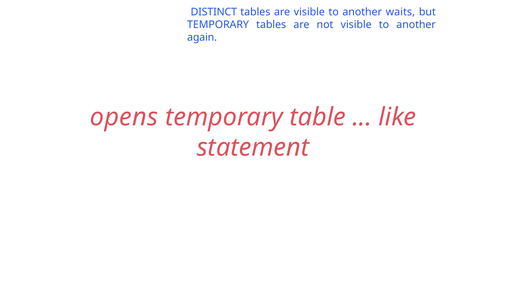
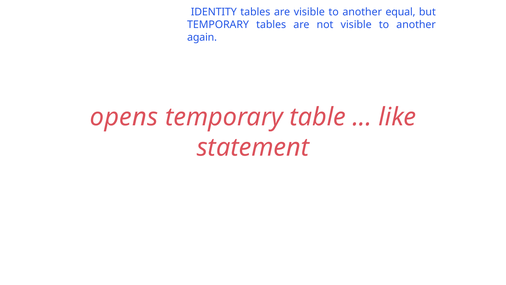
DISTINCT: DISTINCT -> IDENTITY (214, 12)
waits: waits -> equal (401, 12)
